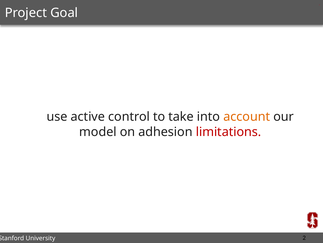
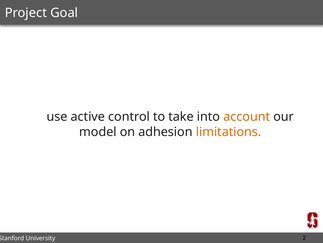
limitations colour: red -> orange (229, 131)
